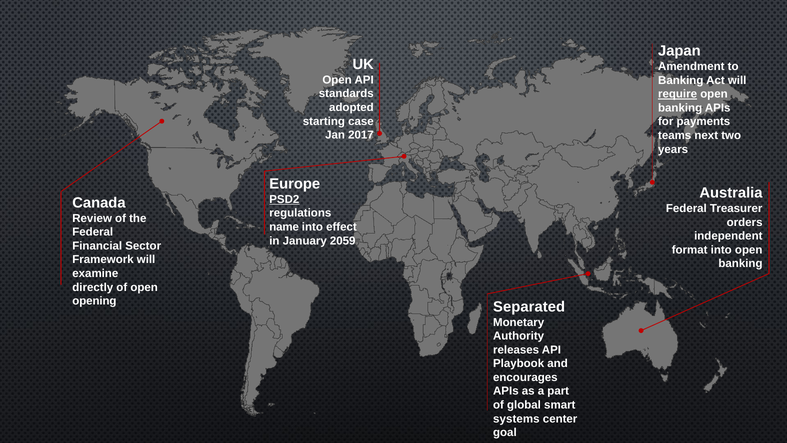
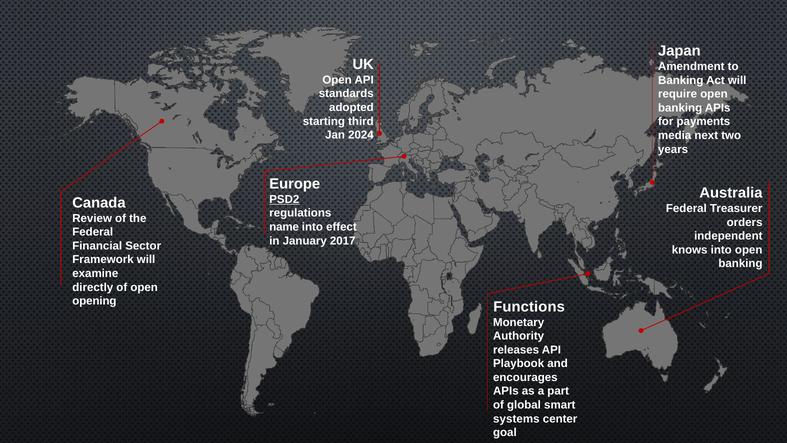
require underline: present -> none (678, 94)
case: case -> third (361, 121)
2017: 2017 -> 2024 (361, 135)
teams: teams -> media (675, 135)
2059: 2059 -> 2017 (343, 241)
format: format -> knows (690, 250)
Separated: Separated -> Functions (529, 306)
